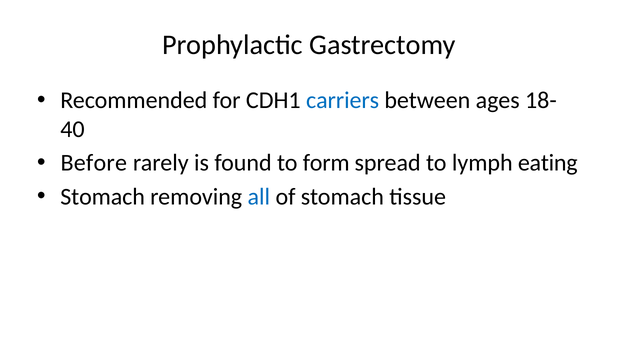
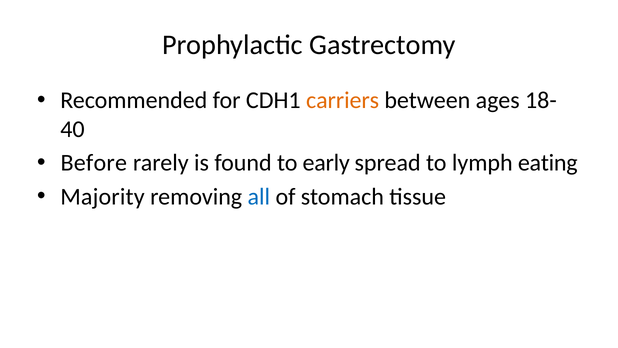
carriers colour: blue -> orange (343, 100)
form: form -> early (326, 163)
Stomach: Stomach -> Majority (102, 197)
